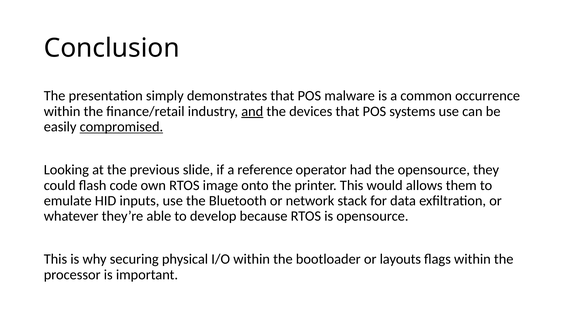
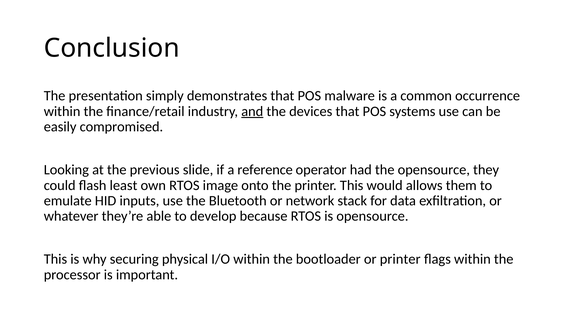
compromised underline: present -> none (121, 127)
code: code -> least (124, 185)
or layouts: layouts -> printer (400, 259)
